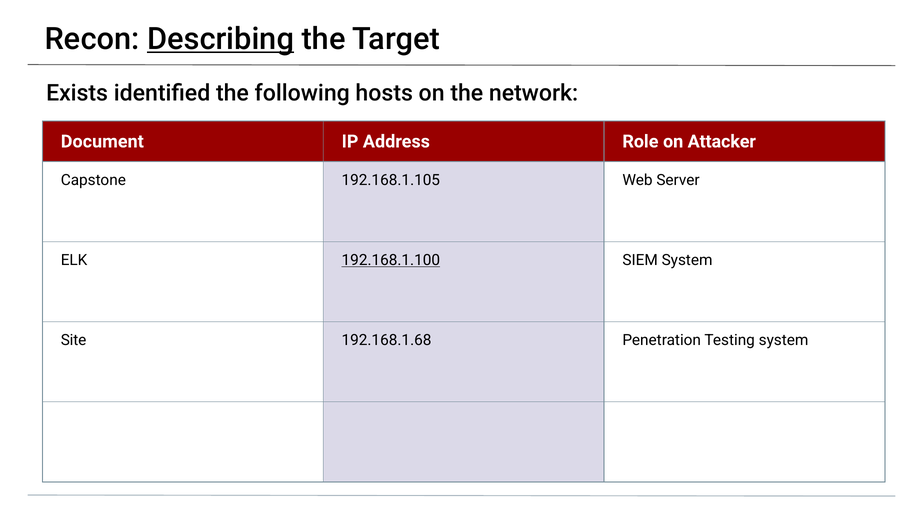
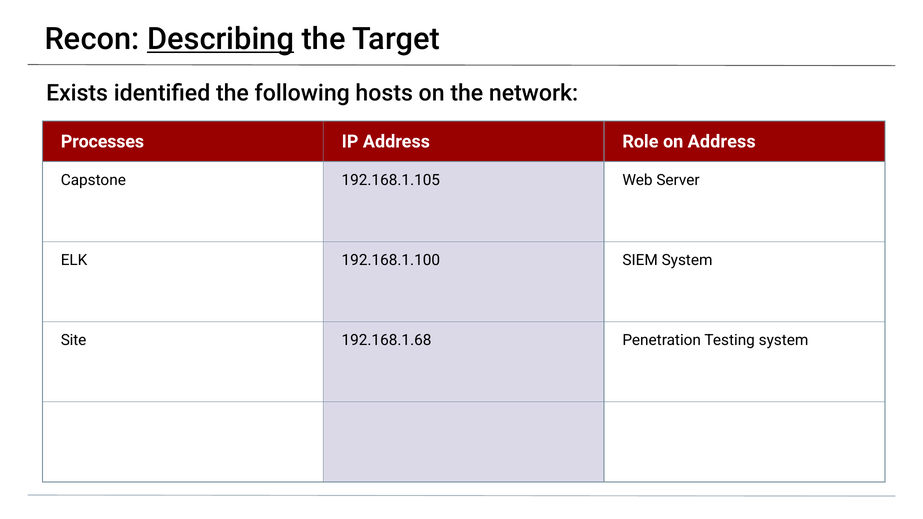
Document: Document -> Processes (102, 142)
on Attacker: Attacker -> Address (722, 142)
192.168.1.100 underline: present -> none (391, 260)
